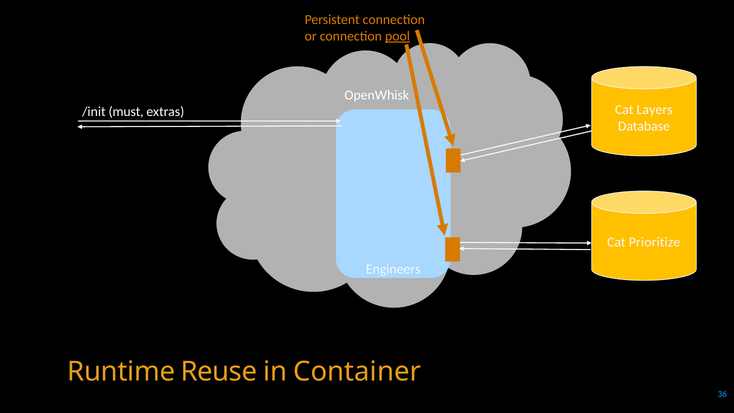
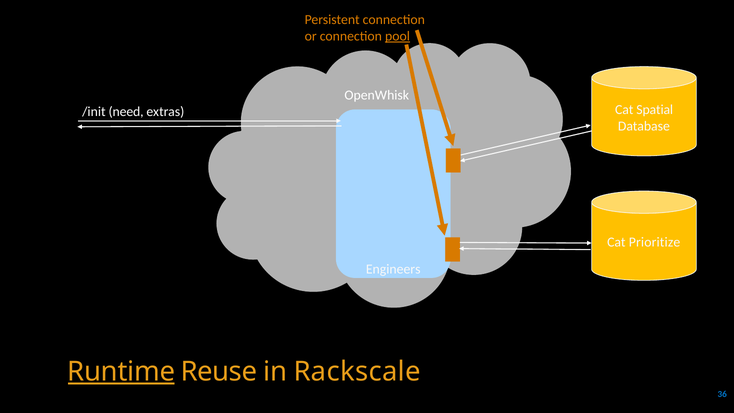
must: must -> need (126, 111)
Layers: Layers -> Spatial (655, 109)
Runtime underline: none -> present (121, 372)
Container: Container -> Rackscale (357, 372)
